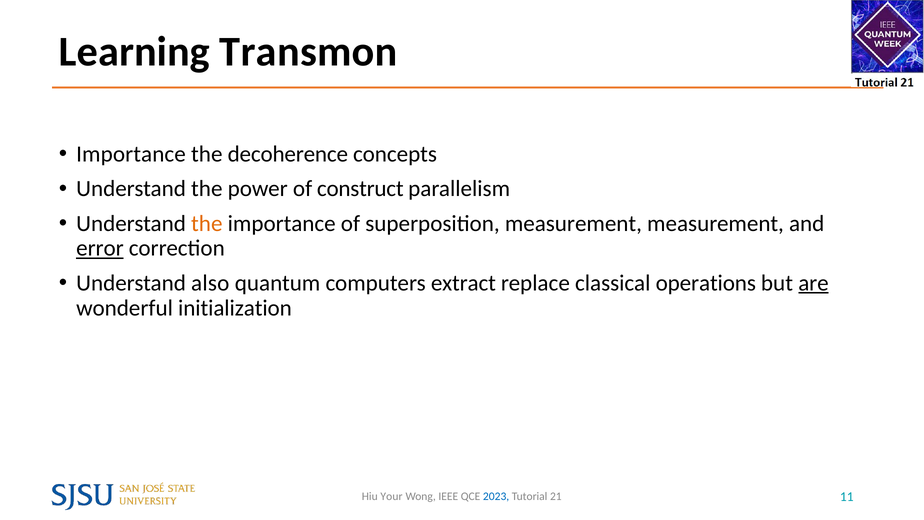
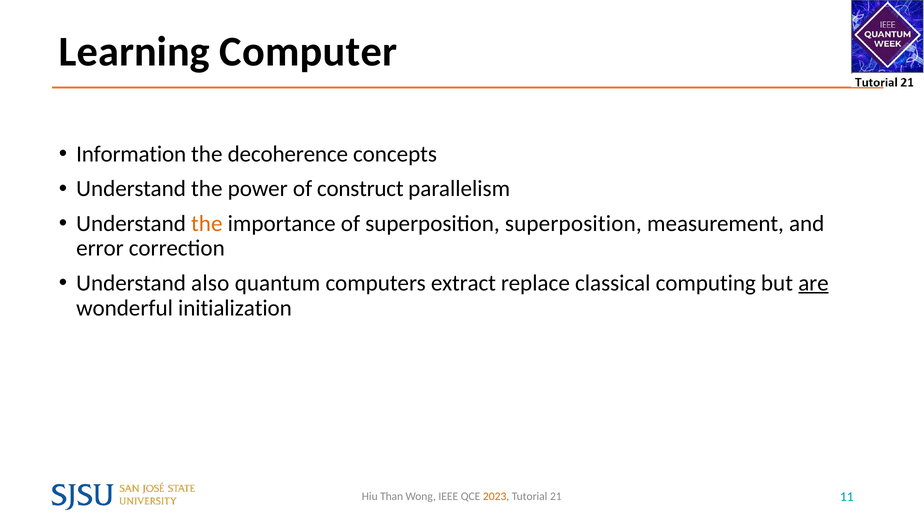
Transmon: Transmon -> Computer (308, 52)
Importance: Importance -> Information (131, 154)
superposition measurement: measurement -> superposition (573, 223)
error underline: present -> none (100, 248)
operations: operations -> computing (706, 283)
Your: Your -> Than (392, 496)
2023 colour: blue -> orange (496, 496)
